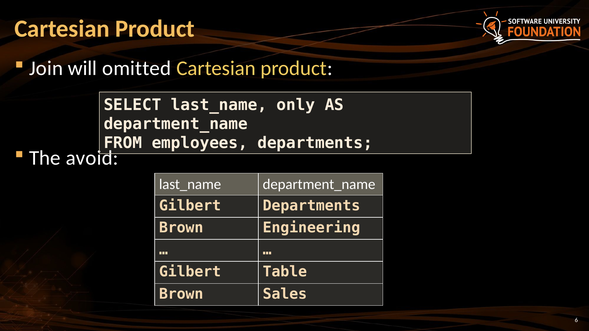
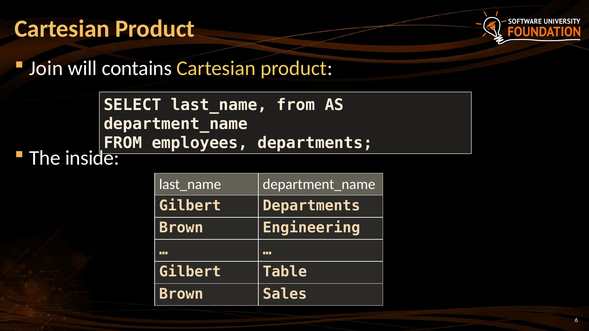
omitted: omitted -> contains (137, 69)
last_name only: only -> from (296, 105)
avoid: avoid -> inside (92, 158)
